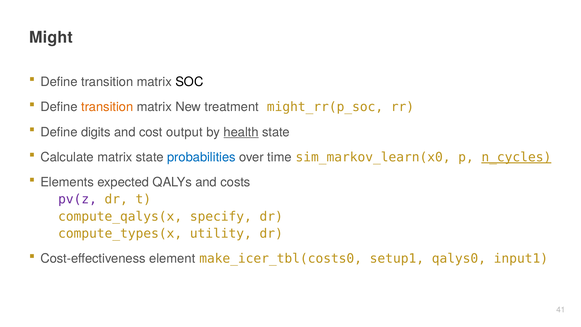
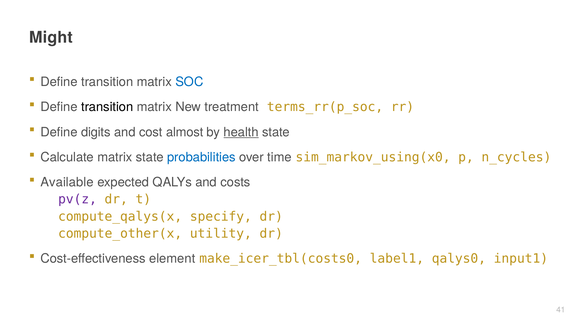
SOC colour: black -> blue (189, 82)
transition colour: orange -> black (107, 107)
might_rr(p_soc: might_rr(p_soc -> terms_rr(p_soc (325, 107)
output: output -> almost (185, 132)
sim_markov_learn(x0: sim_markov_learn(x0 -> sim_markov_using(x0 (373, 157)
n_cycles underline: present -> none (516, 157)
Elements: Elements -> Available (67, 182)
compute_types(x: compute_types(x -> compute_other(x (120, 233)
setup1: setup1 -> label1 (397, 258)
